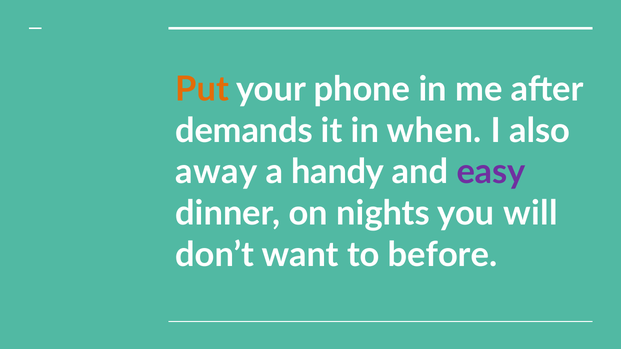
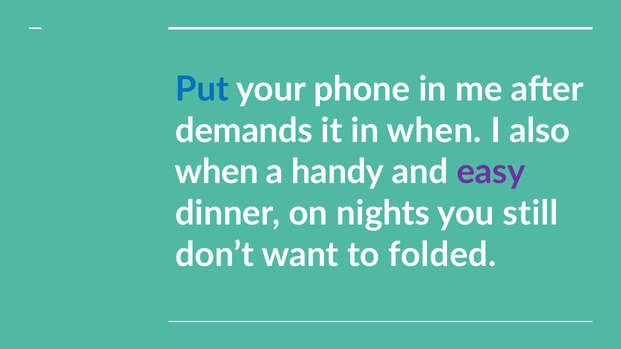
Put colour: orange -> blue (202, 89)
away: away -> when (217, 172)
will: will -> still (531, 214)
before: before -> folded (442, 255)
